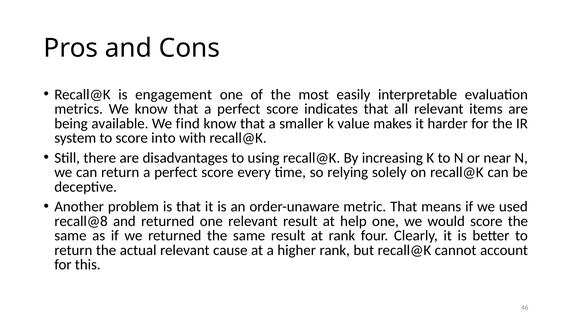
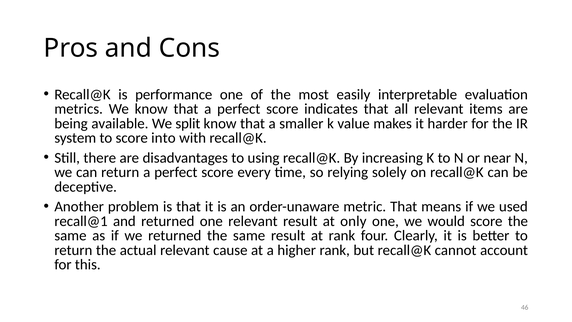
engagement: engagement -> performance (174, 94)
find: find -> split (188, 123)
recall@8: recall@8 -> recall@1 (81, 221)
help: help -> only (353, 221)
